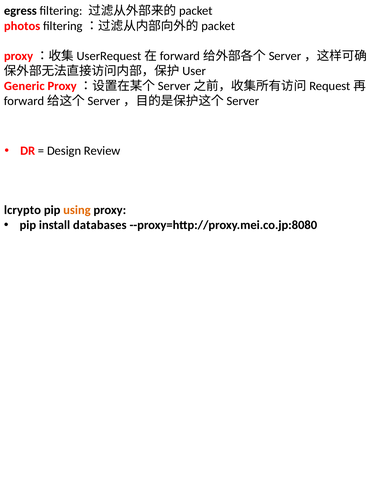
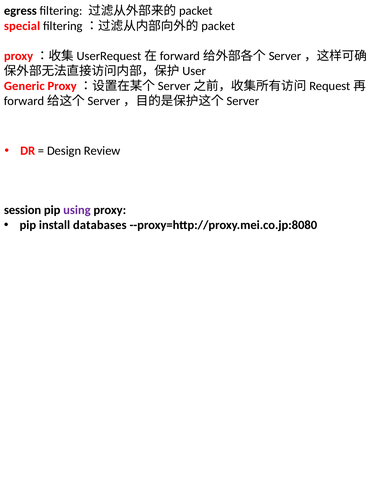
photos: photos -> special (22, 26)
lcrypto: lcrypto -> session (23, 210)
using colour: orange -> purple (77, 210)
